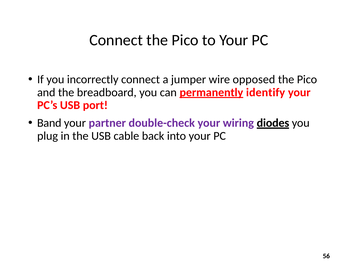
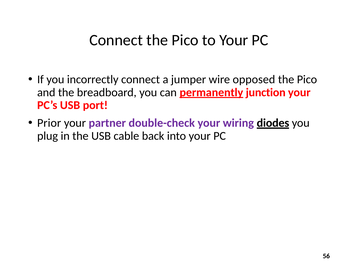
identify: identify -> junction (266, 93)
Band: Band -> Prior (49, 123)
